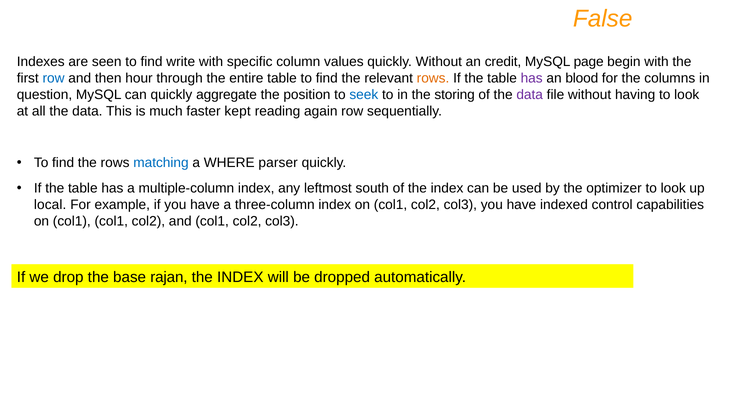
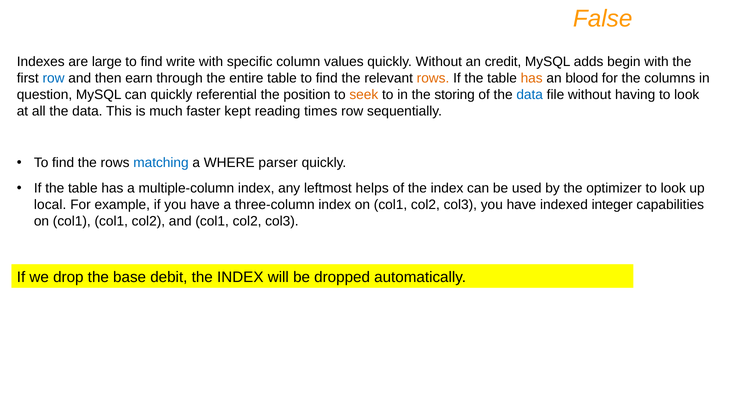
seen: seen -> large (107, 62)
page: page -> adds (589, 62)
hour: hour -> earn (139, 78)
has colour: purple -> orange (532, 78)
aggregate: aggregate -> referential (226, 95)
seek colour: blue -> orange (364, 95)
data colour: purple -> blue (530, 95)
again: again -> times (321, 111)
south: south -> helps (372, 188)
control: control -> integer (612, 205)
rajan: rajan -> debit (169, 277)
